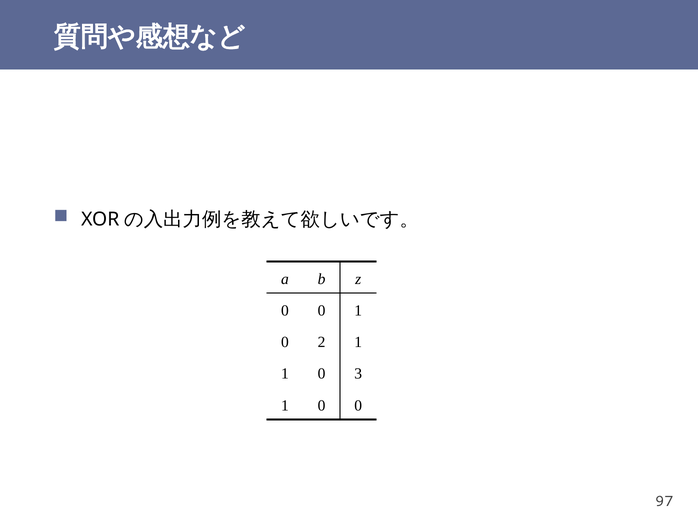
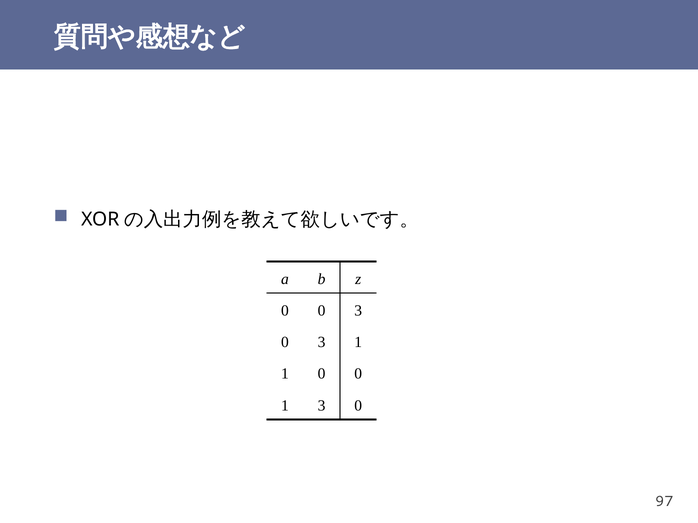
0 0 1: 1 -> 3 (358, 311)
2: 2 -> 3 (322, 343)
1 0 3: 3 -> 0 (358, 374)
0: 0 -> 3 (322, 406)
